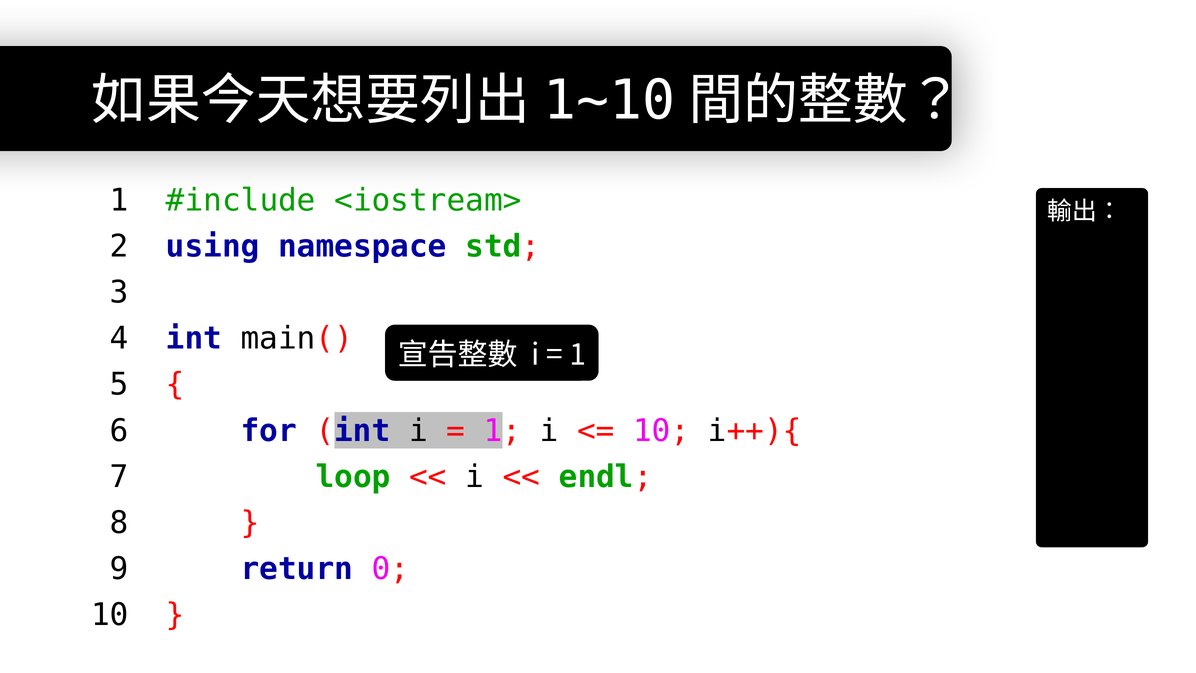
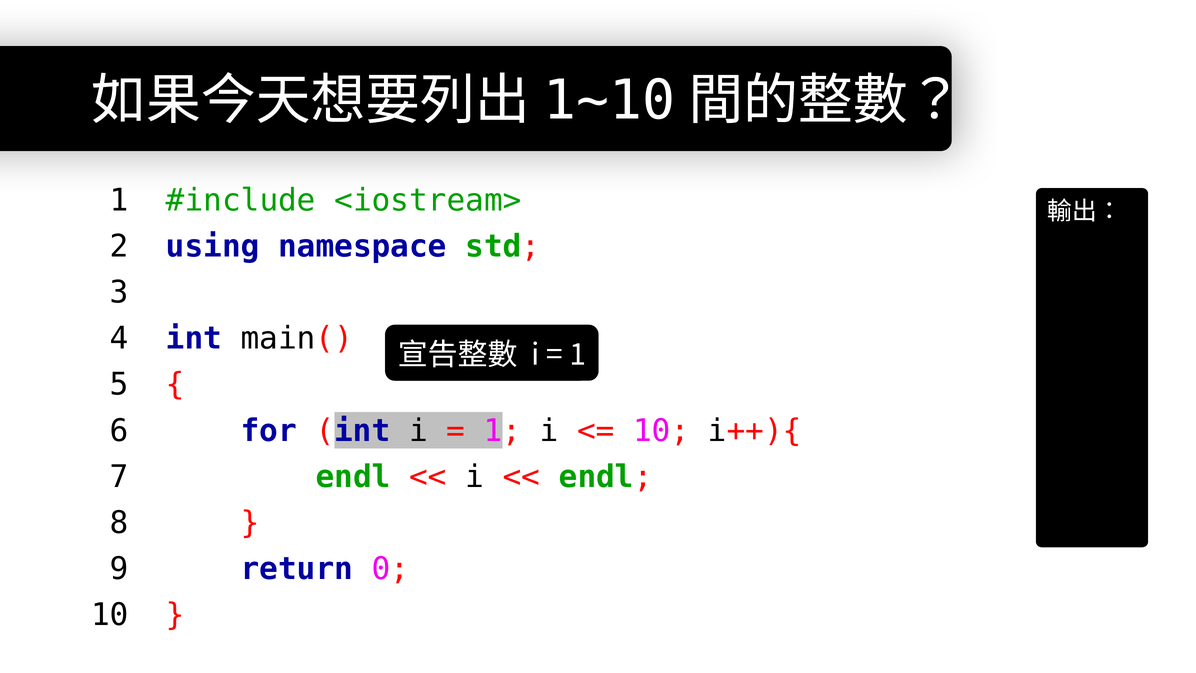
7 loop: loop -> endl (353, 477)
